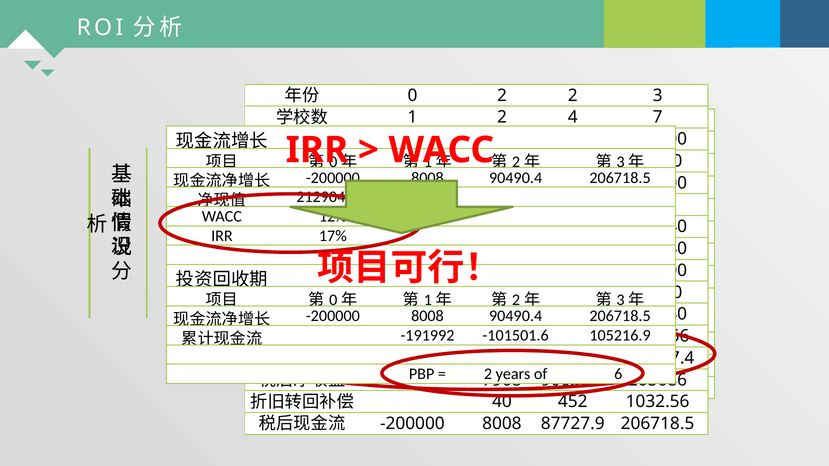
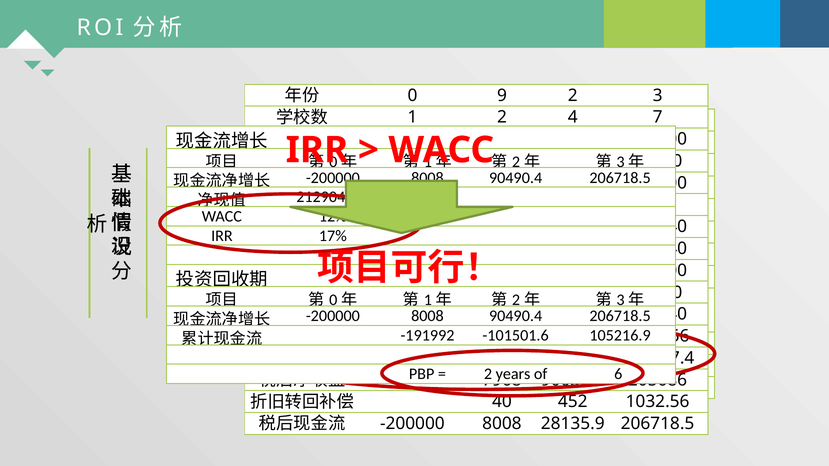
0 2: 2 -> 9 (502, 95)
87727.9: 87727.9 -> 28135.9 (573, 424)
